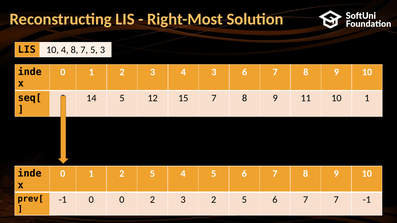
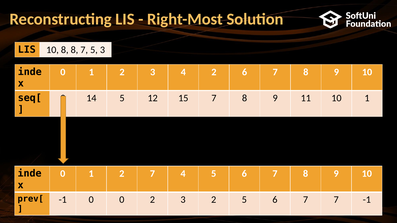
10 4: 4 -> 8 (65, 50)
4 3: 3 -> 2 (214, 72)
1 2 5: 5 -> 7 (152, 174)
